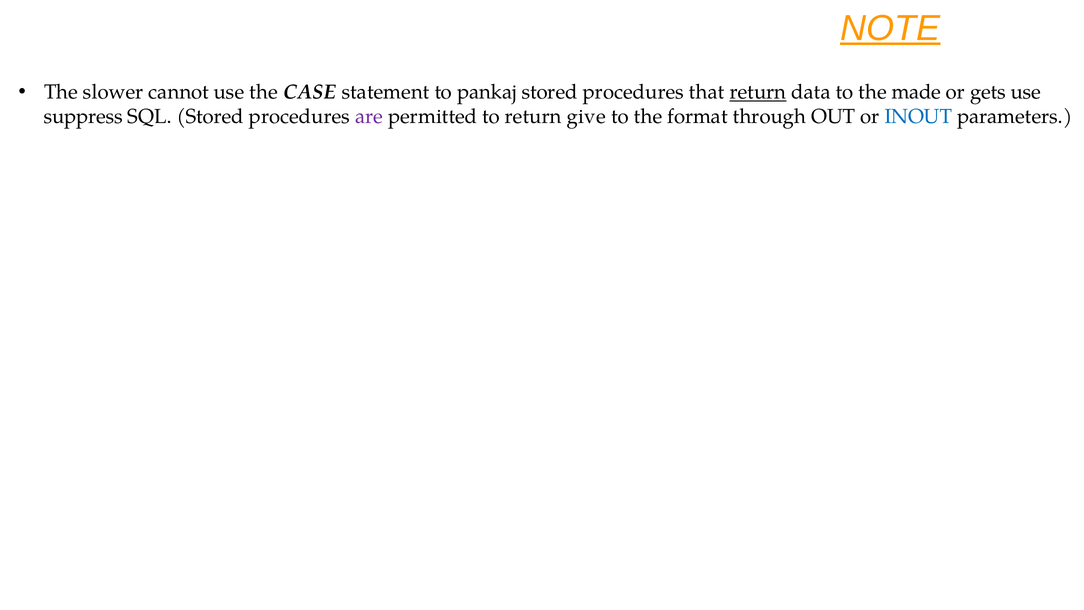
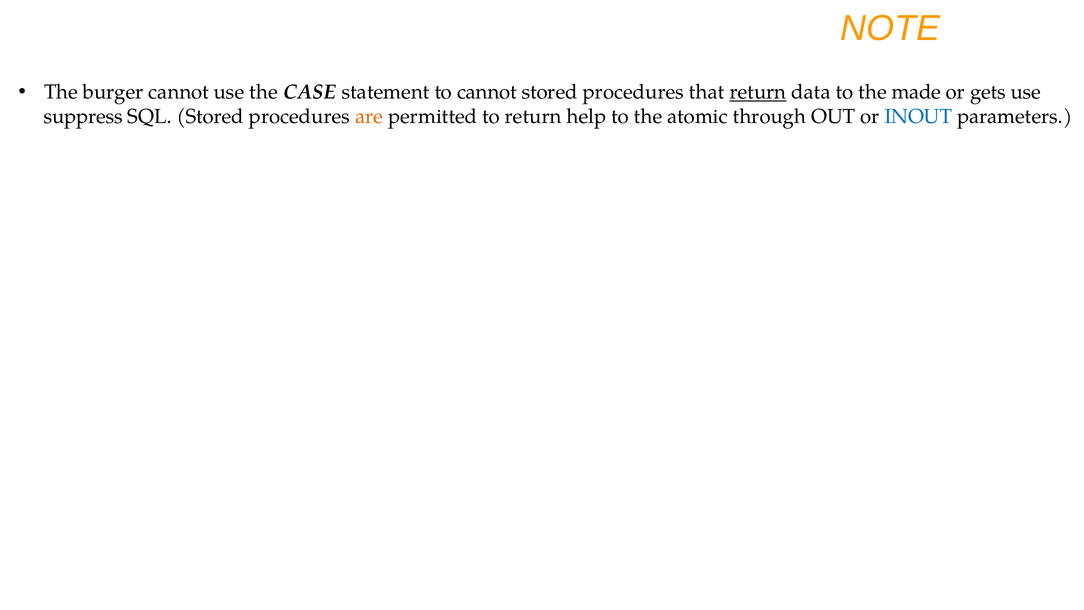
NOTE underline: present -> none (890, 28)
slower: slower -> burger (113, 92)
to pankaj: pankaj -> cannot (487, 92)
are colour: purple -> orange (369, 116)
give: give -> help (587, 116)
format: format -> atomic (698, 116)
